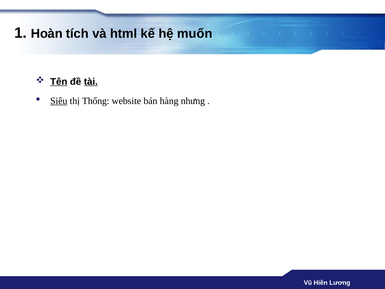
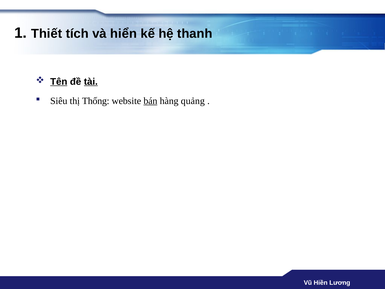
Hoàn: Hoàn -> Thiết (47, 34)
html: html -> hiển (124, 34)
muốn: muốn -> thanh (195, 34)
Siêu underline: present -> none (59, 101)
bán underline: none -> present (150, 101)
nhưng: nhưng -> quảng (193, 101)
